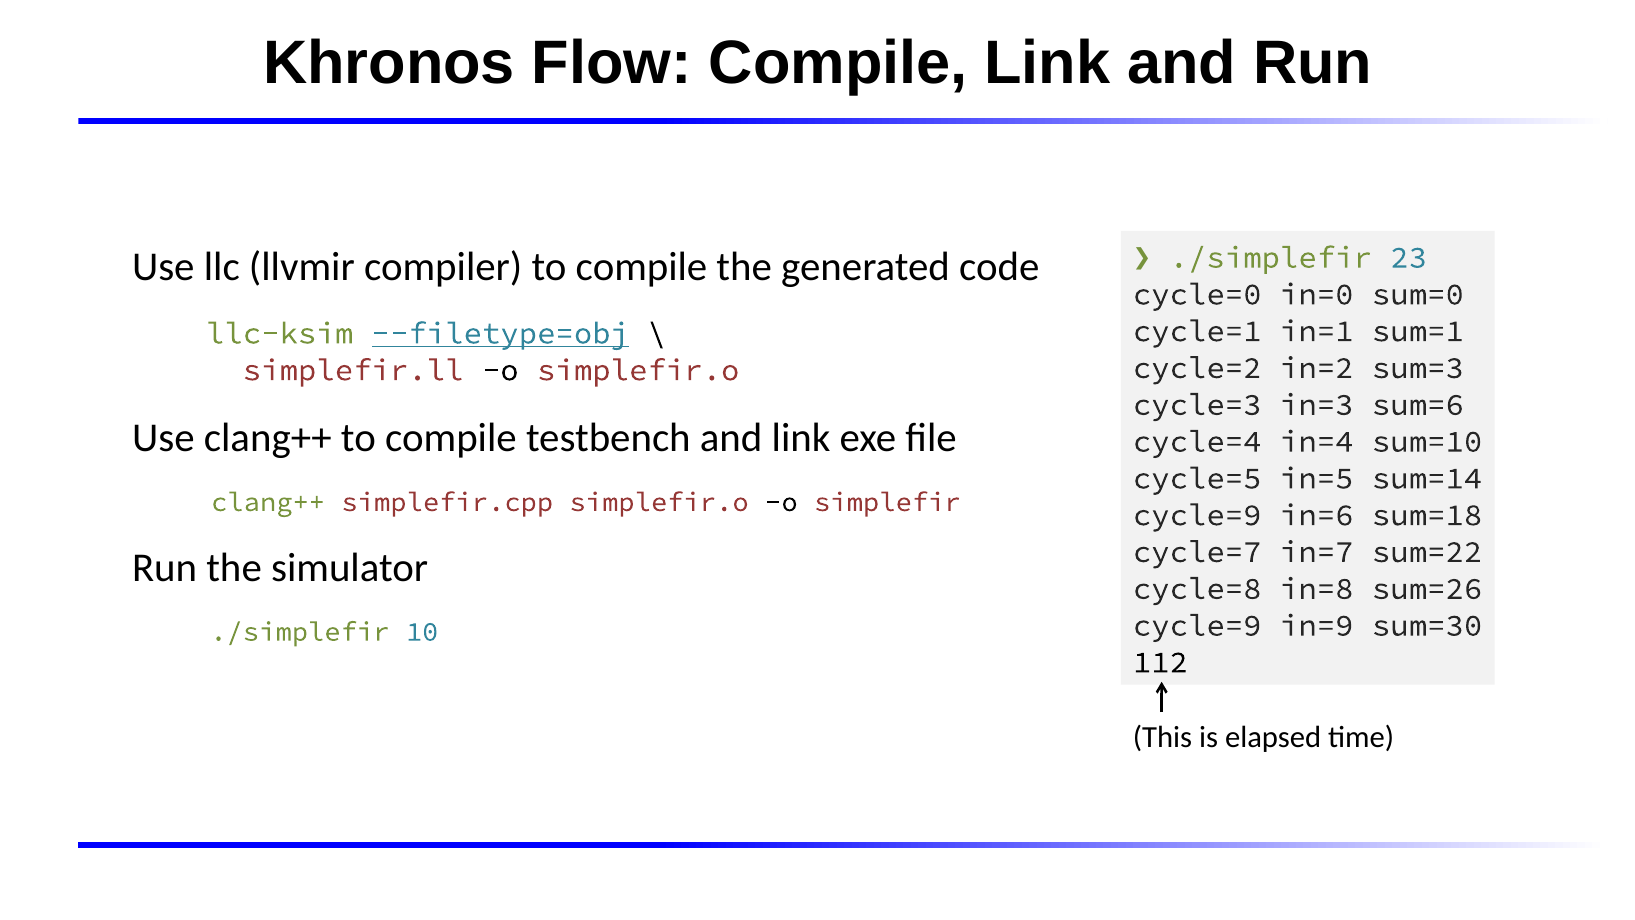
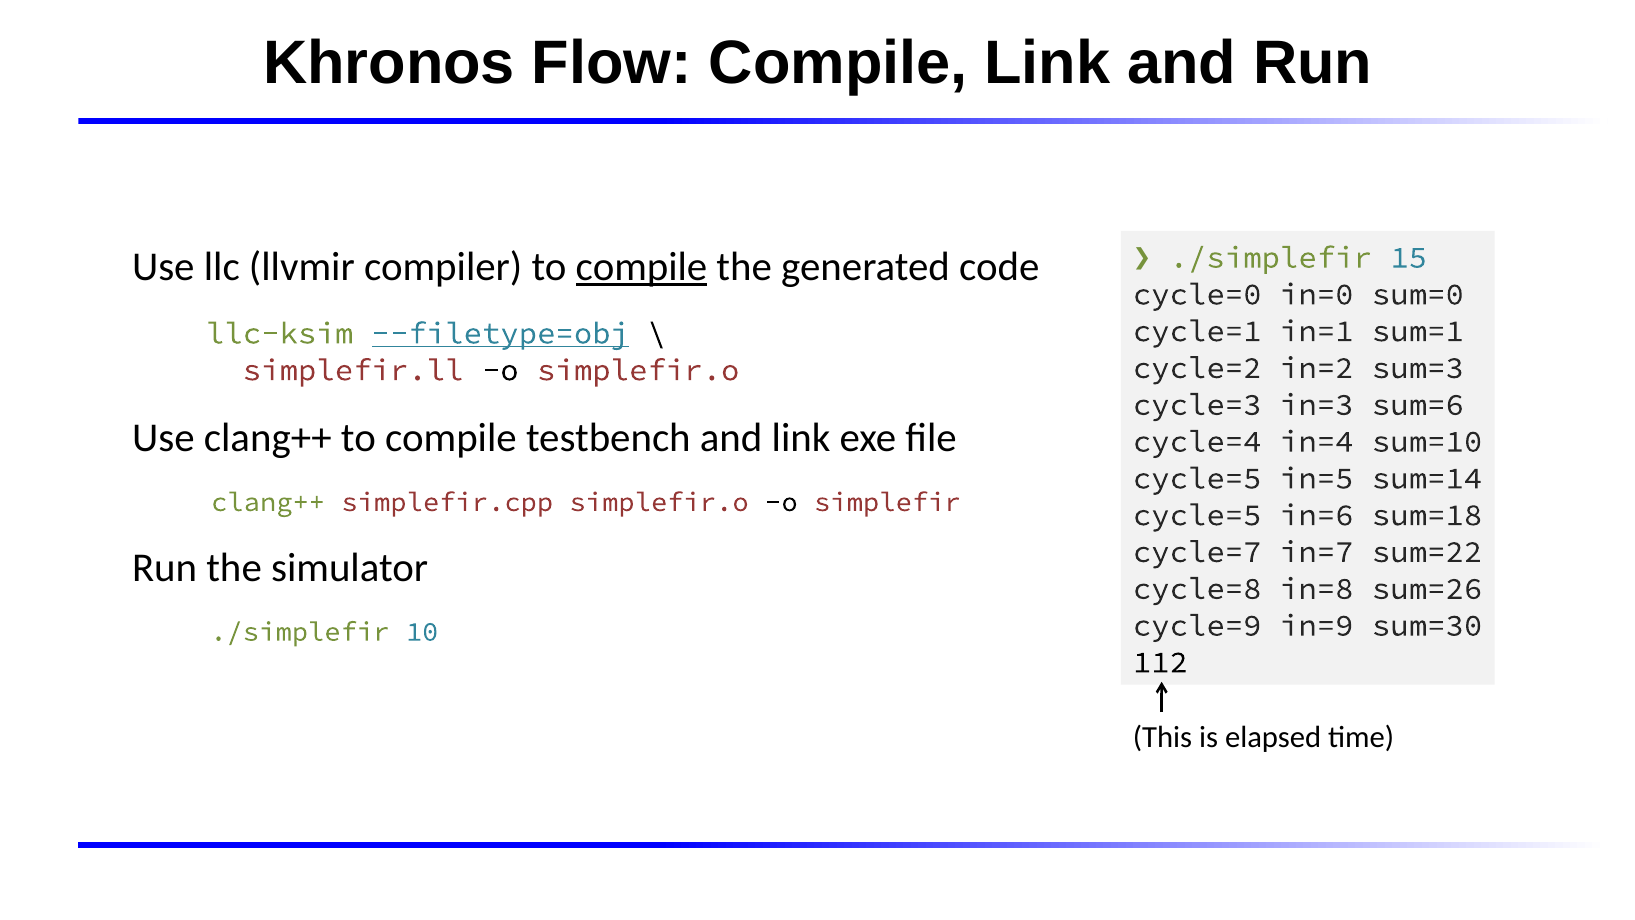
23: 23 -> 15 (1409, 257)
compile underline: none -> present (641, 267)
cycle=9: cycle=9 -> cycle=5 (1197, 515)
